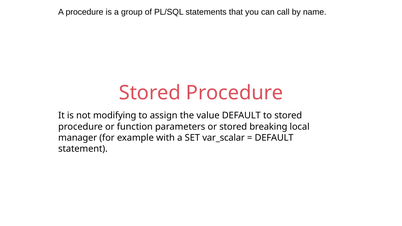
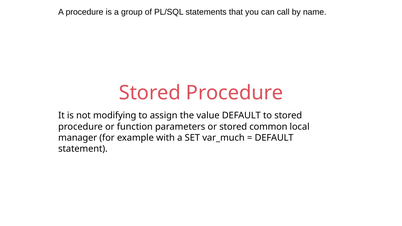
breaking: breaking -> common (268, 127)
var_scalar: var_scalar -> var_much (224, 138)
